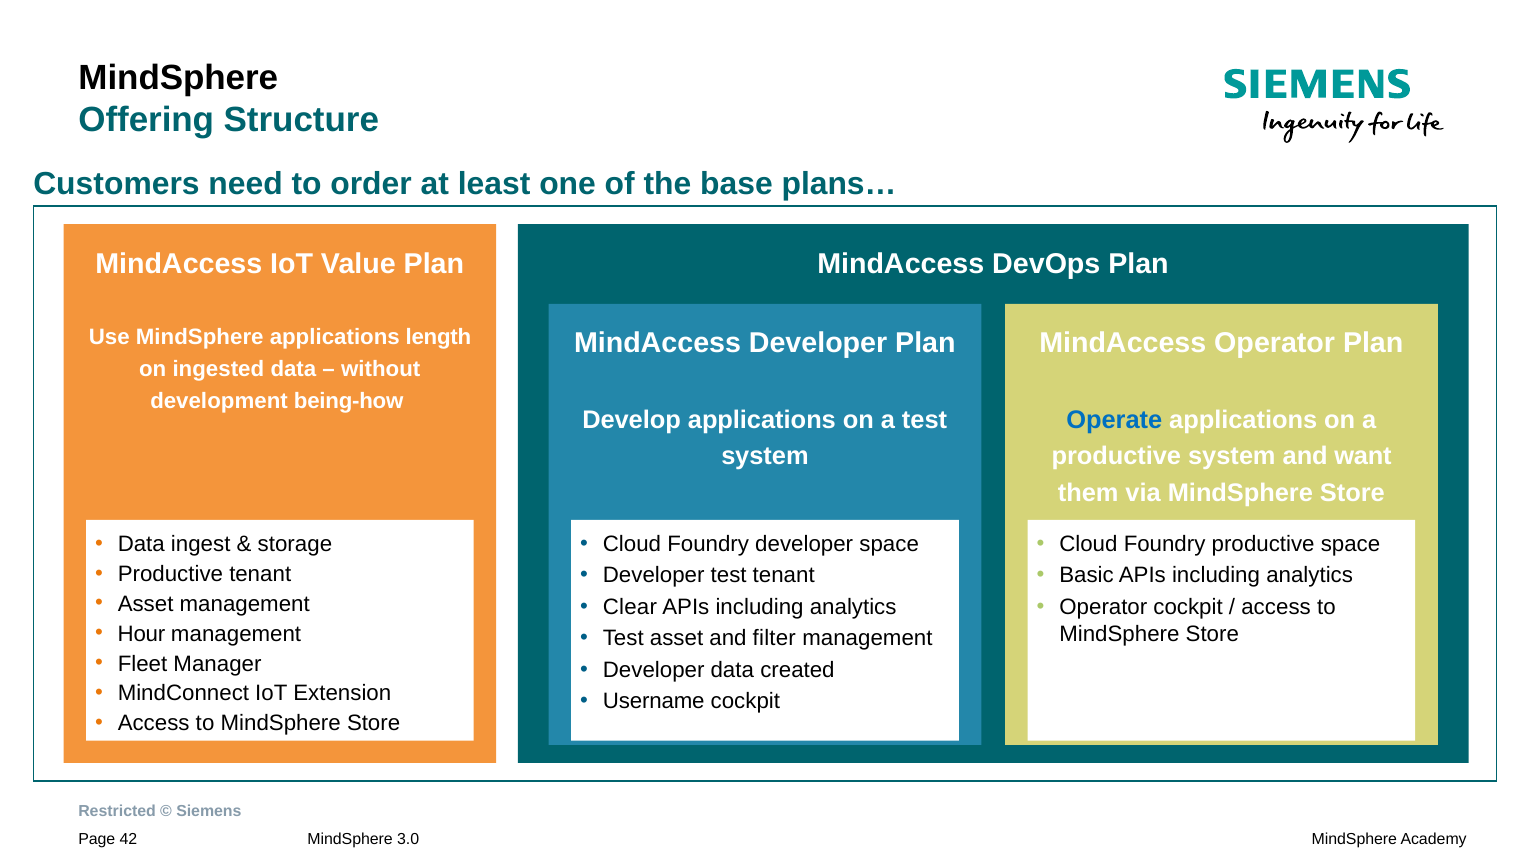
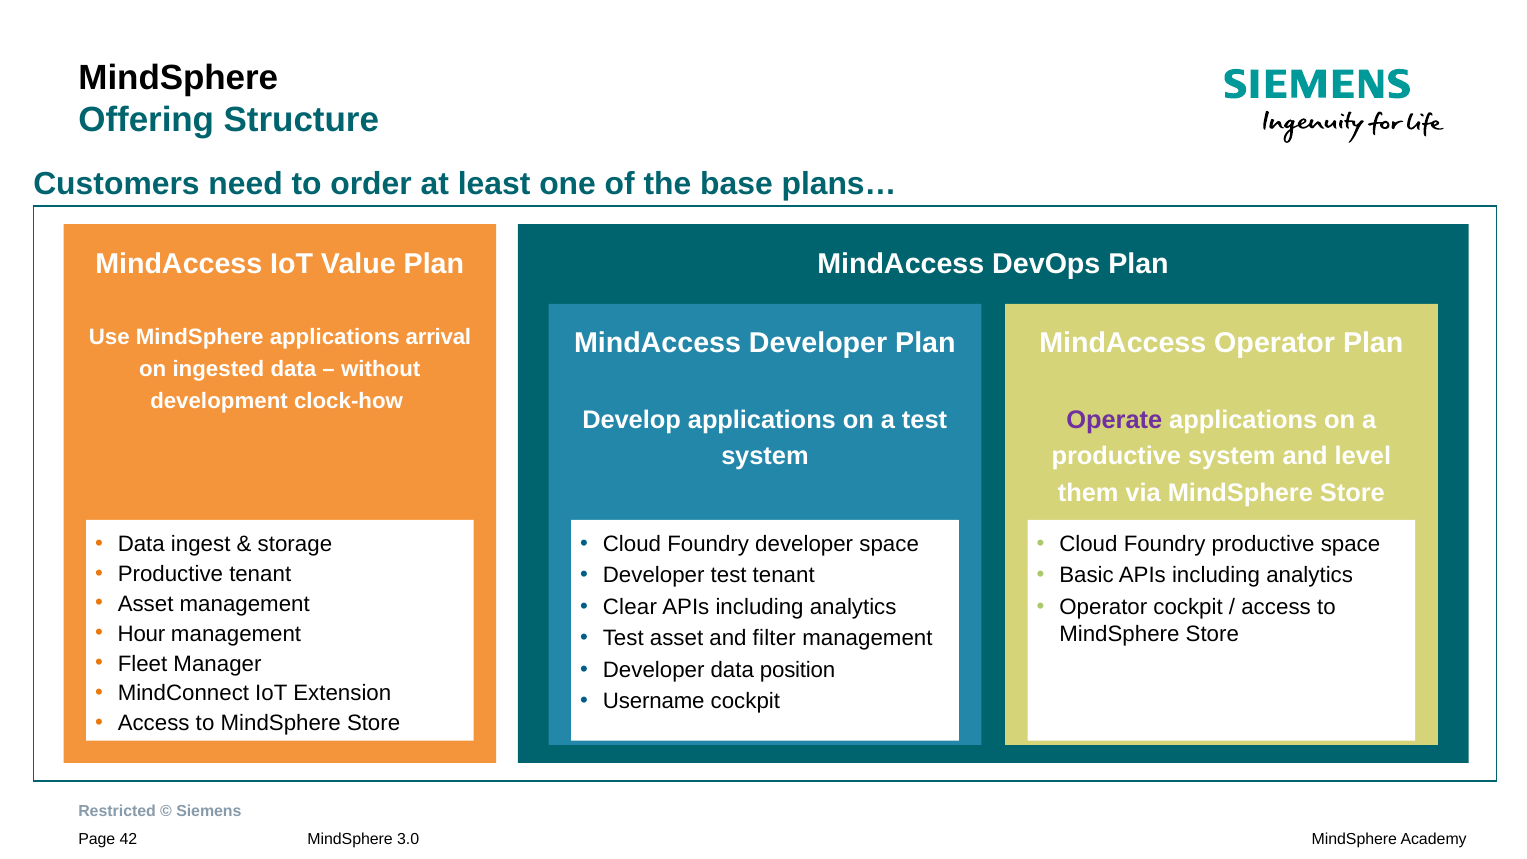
length: length -> arrival (438, 337)
being-how: being-how -> clock-how (349, 401)
Operate colour: blue -> purple (1114, 420)
want: want -> level (1363, 456)
created: created -> position (798, 670)
